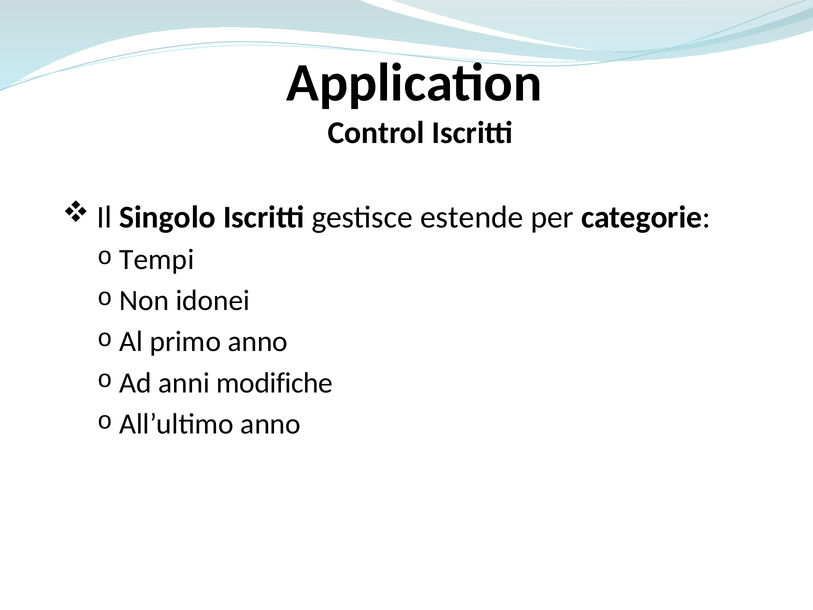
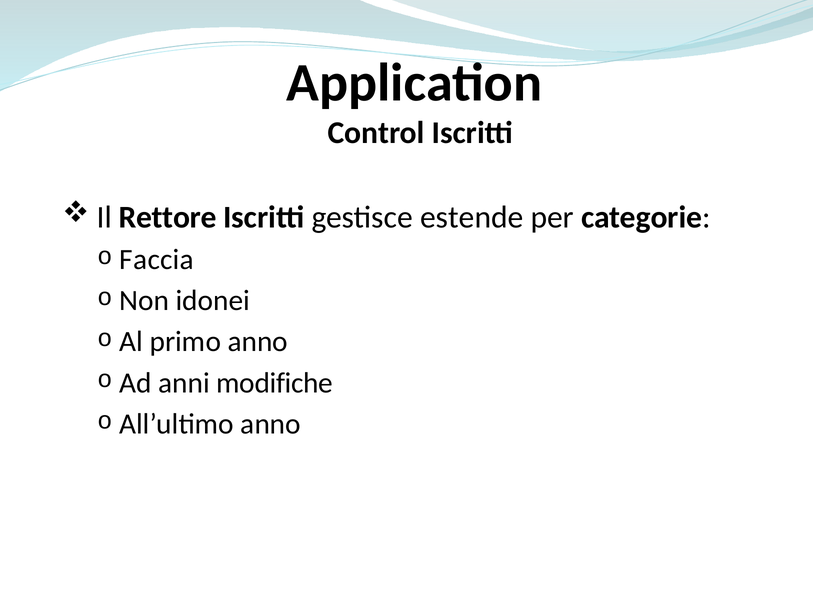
Singolo: Singolo -> Rettore (168, 217)
Tempi: Tempi -> Faccia (157, 260)
